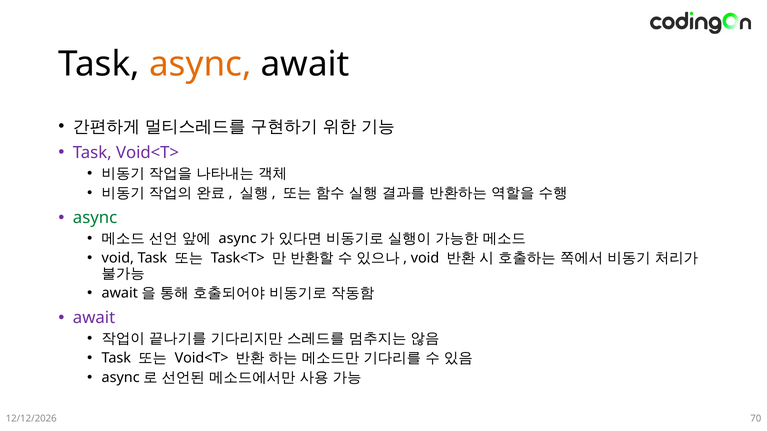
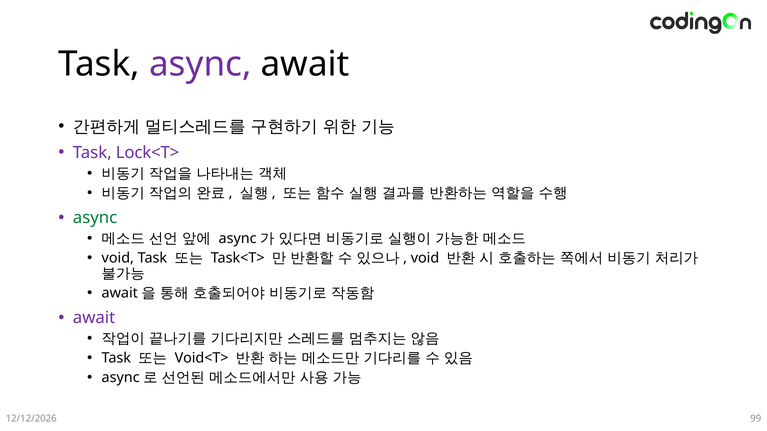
async colour: orange -> purple (200, 64)
Task Void<T>: Void<T> -> Lock<T> (148, 153)
70: 70 -> 99 (756, 419)
